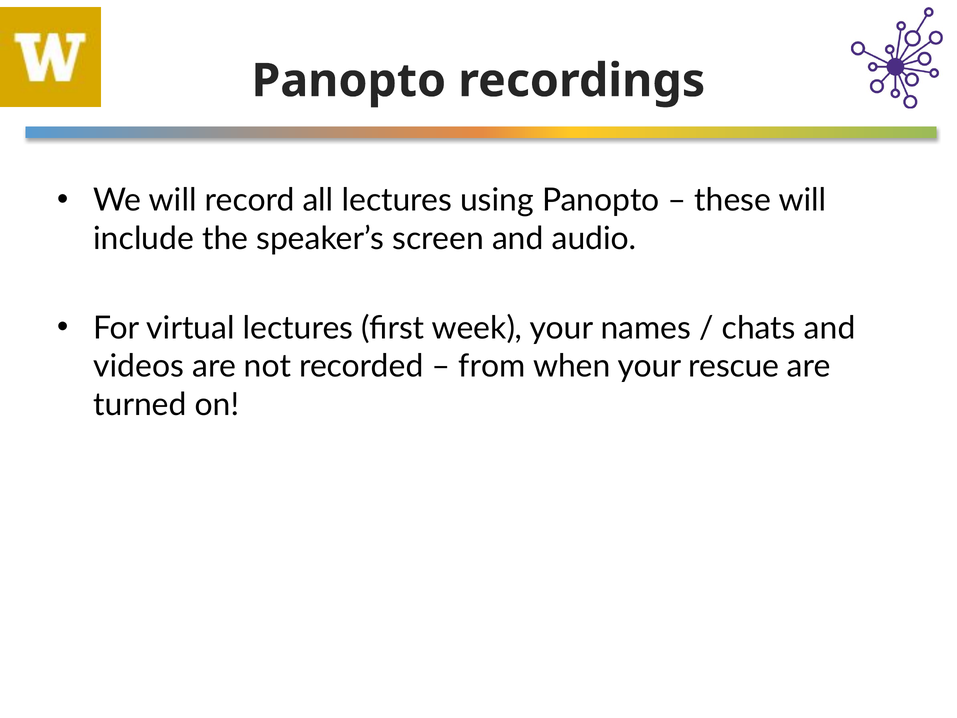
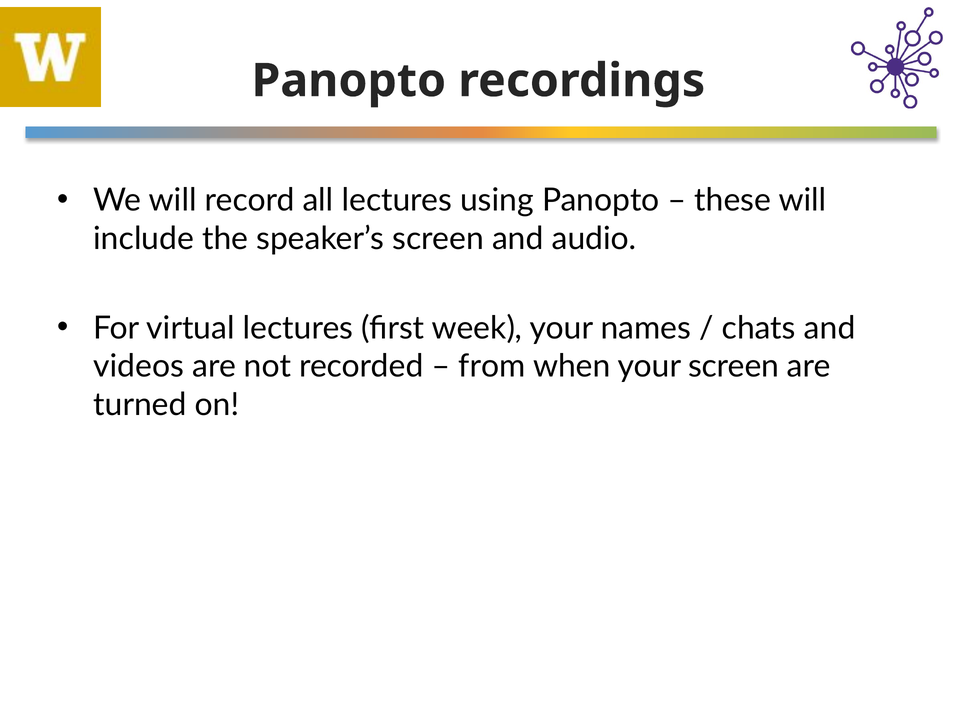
your rescue: rescue -> screen (734, 366)
